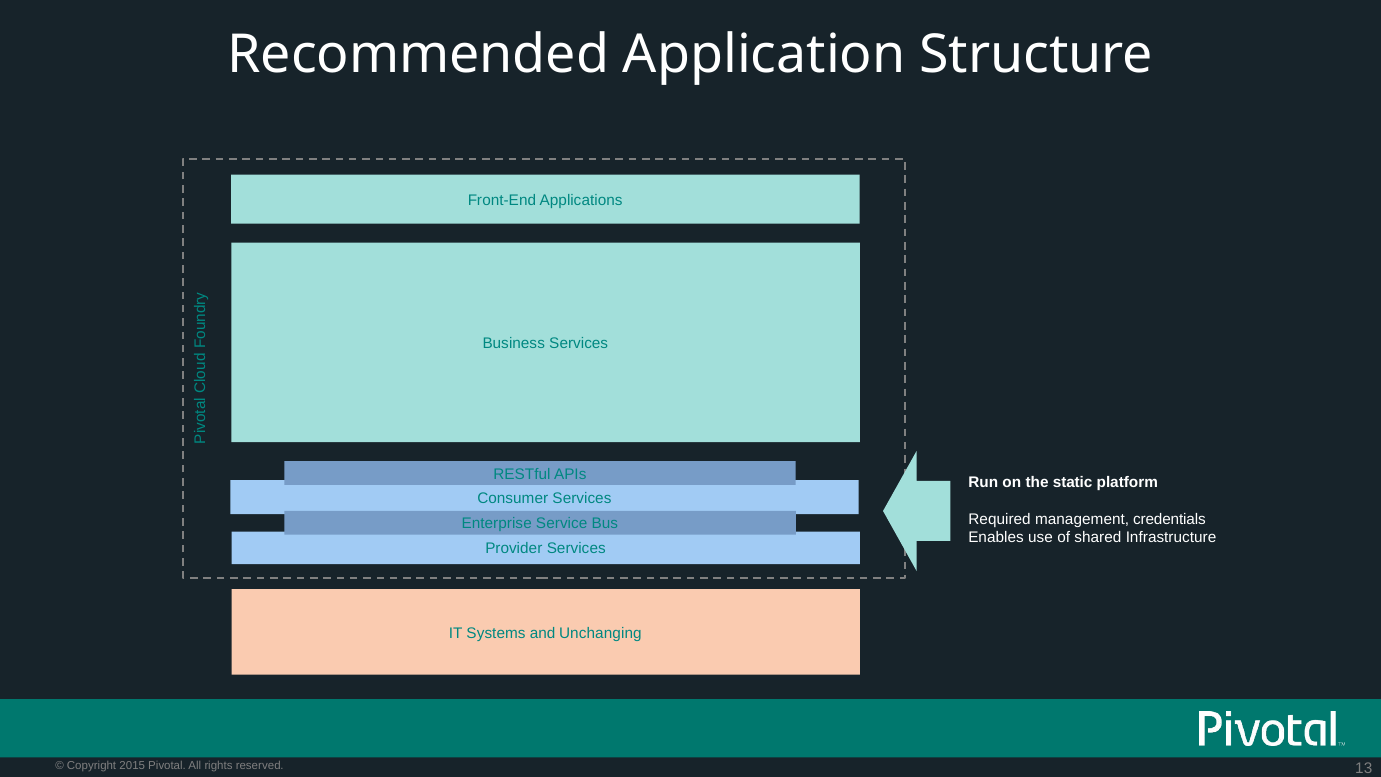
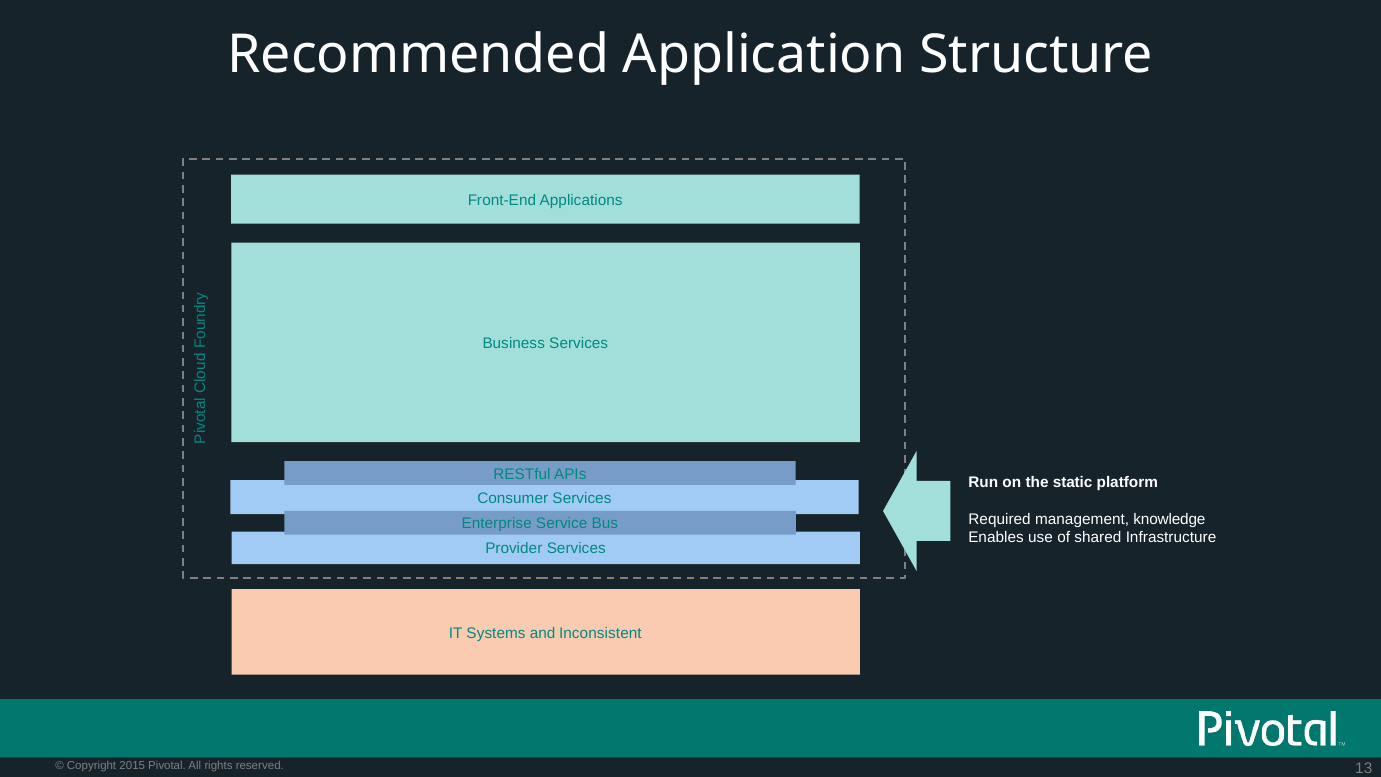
credentials: credentials -> knowledge (1169, 519)
Unchanging: Unchanging -> Inconsistent (600, 633)
